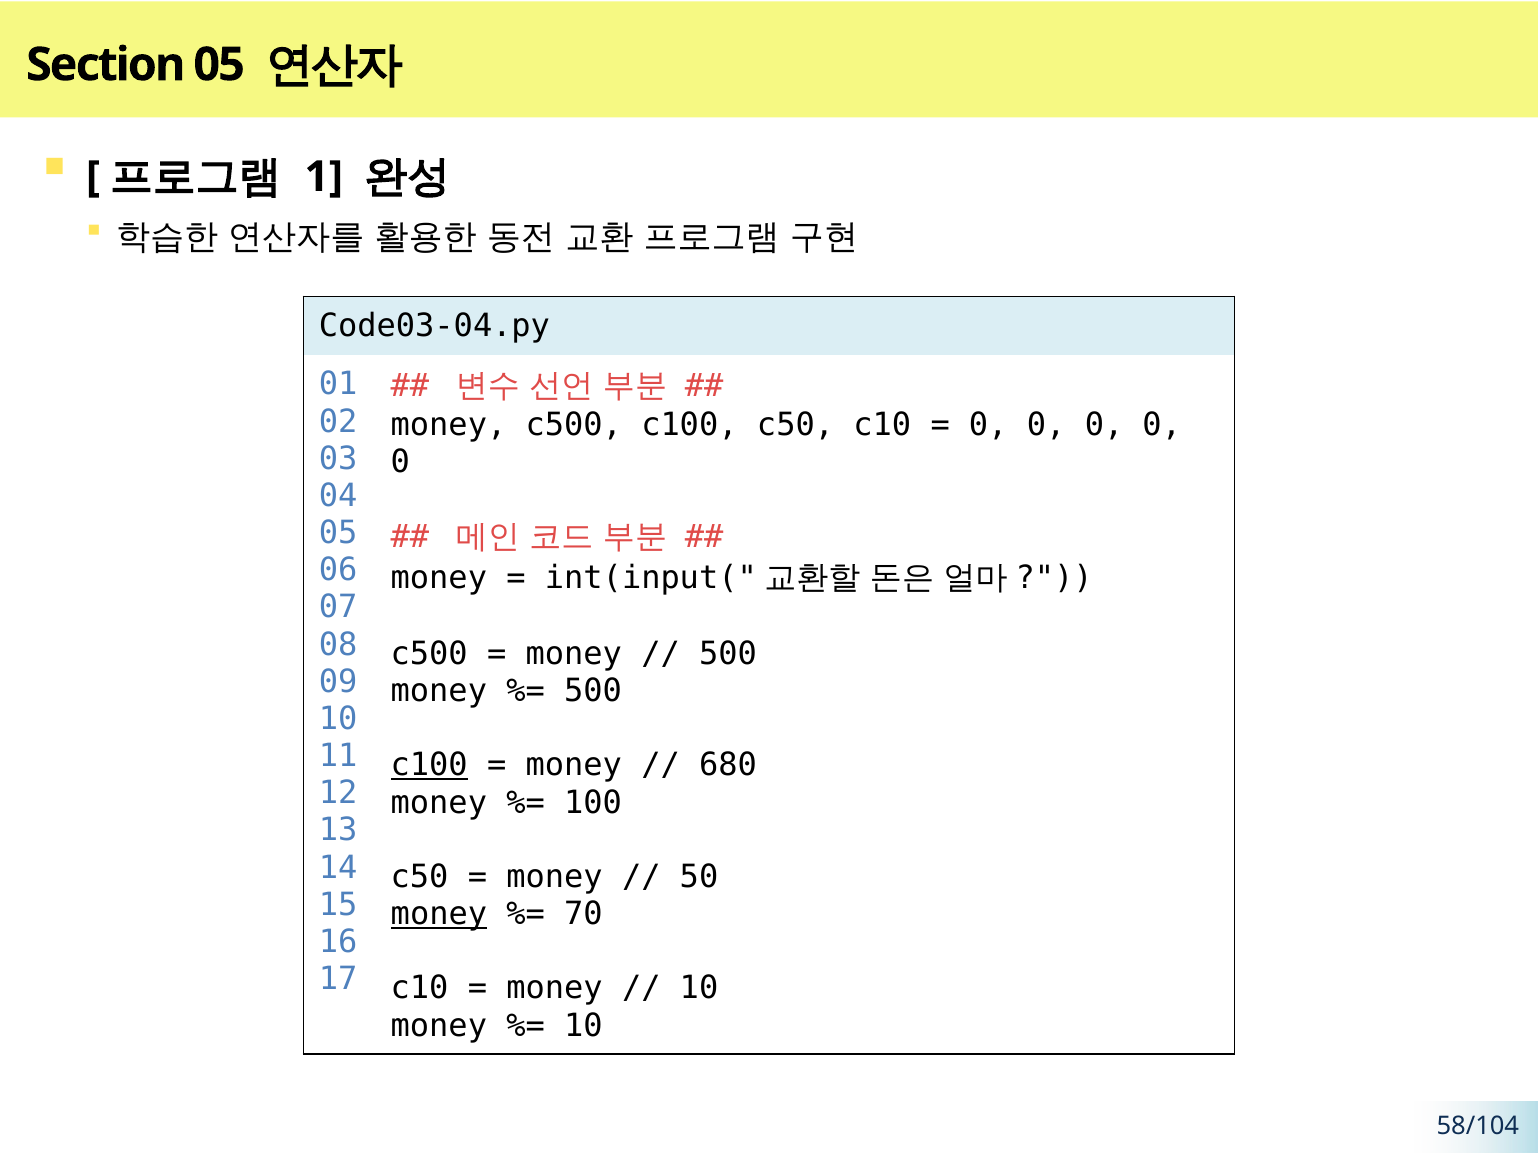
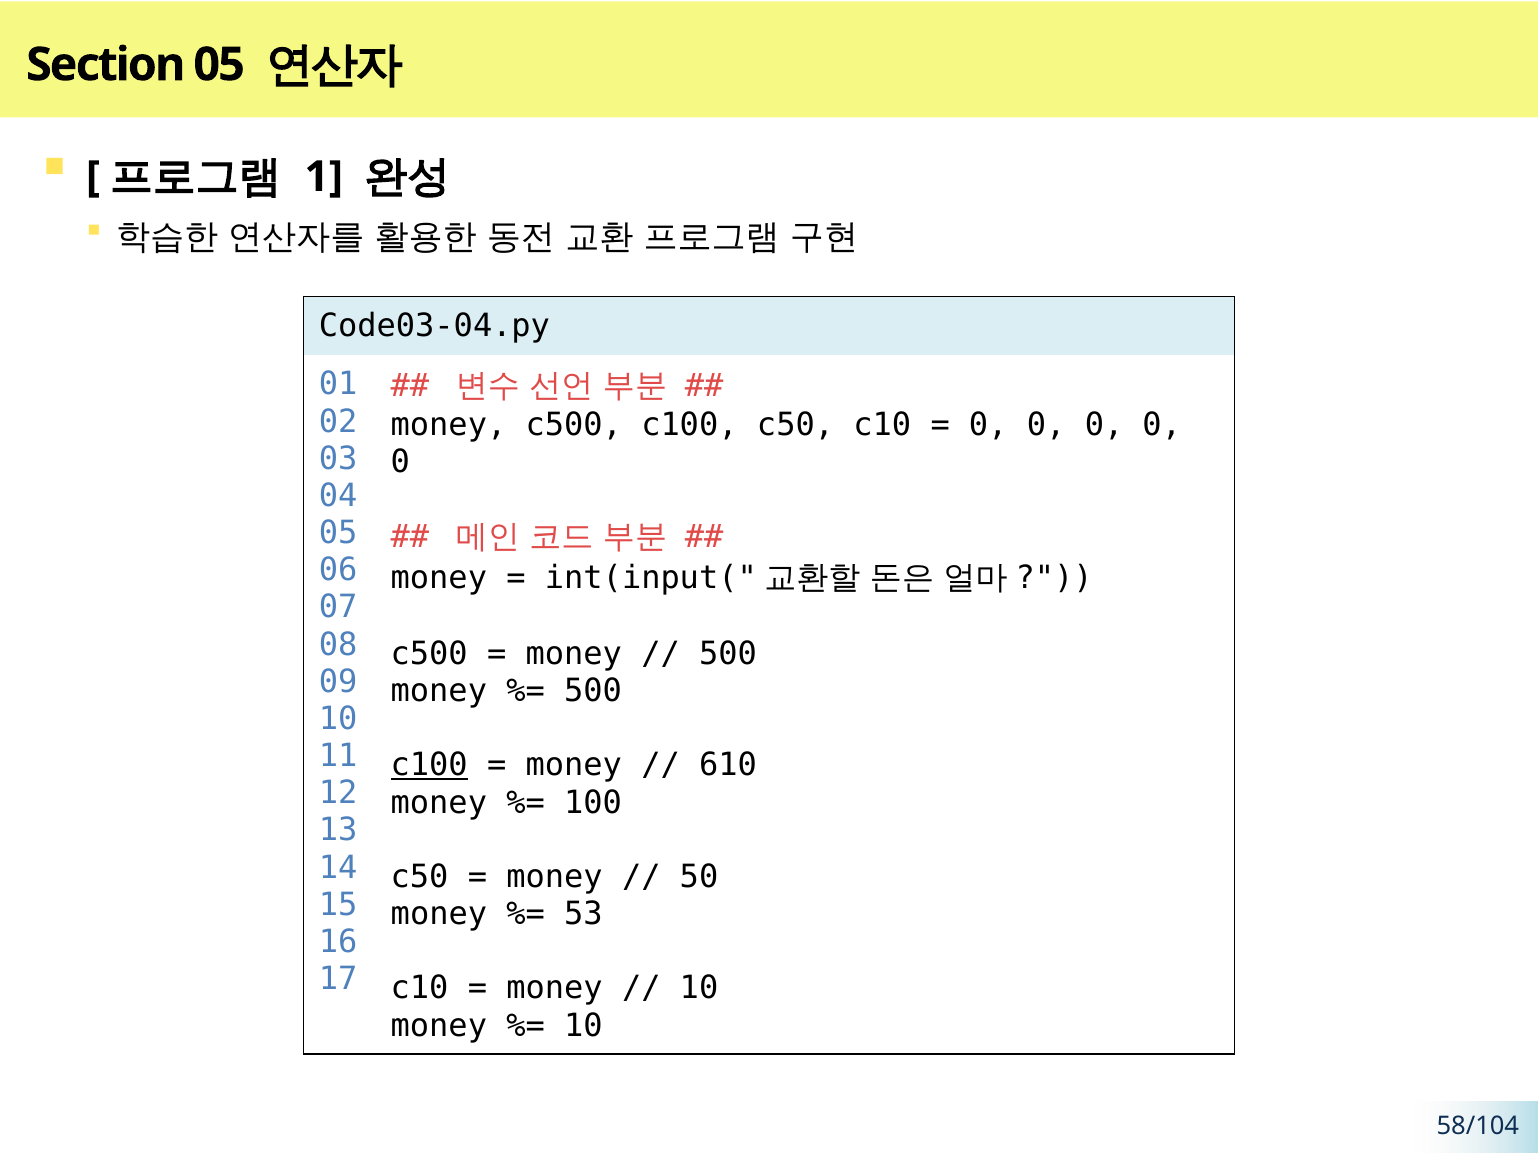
680: 680 -> 610 (728, 766)
money underline: present -> none (439, 914)
70: 70 -> 53 (583, 914)
